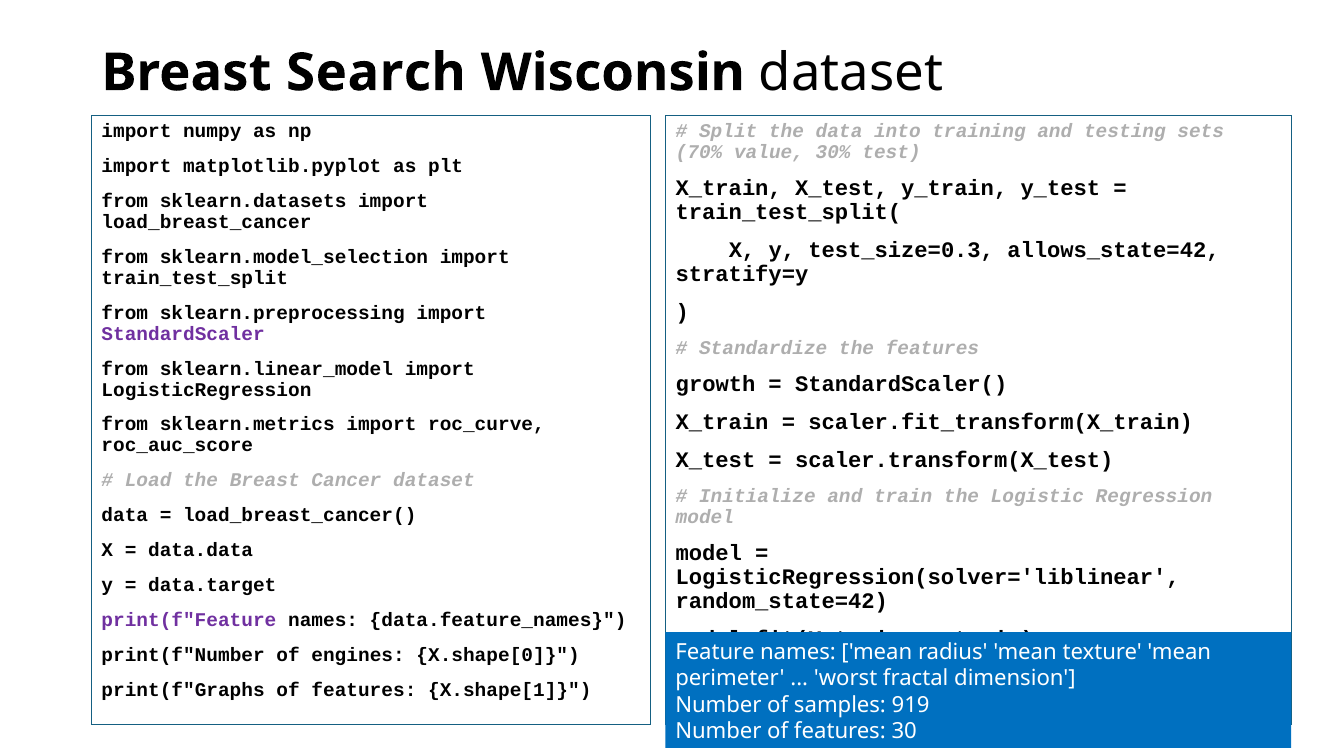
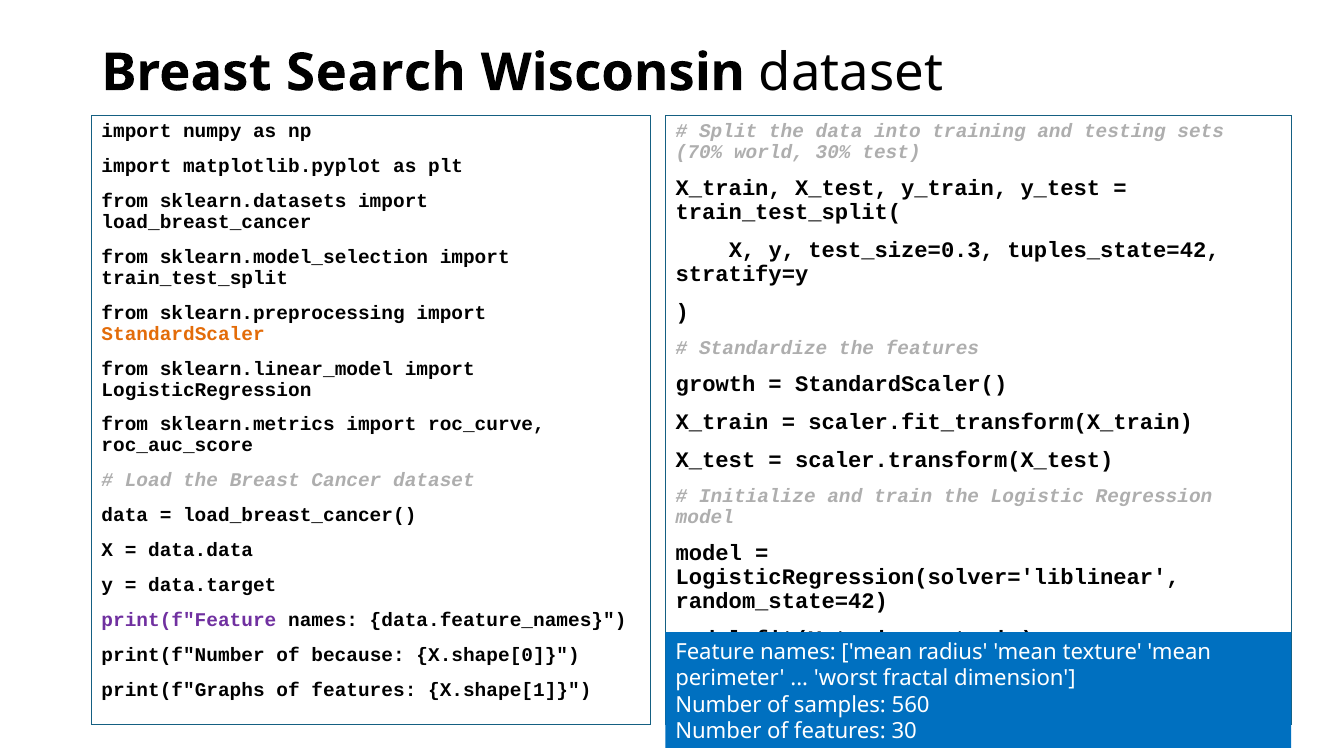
value: value -> world (769, 152)
allows_state=42: allows_state=42 -> tuples_state=42 (1113, 250)
StandardScaler colour: purple -> orange (183, 334)
engines: engines -> because (358, 655)
919: 919 -> 560 (911, 706)
